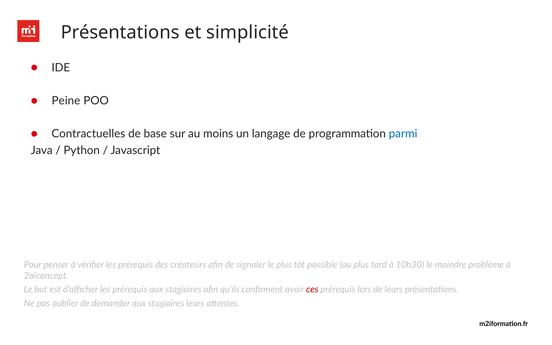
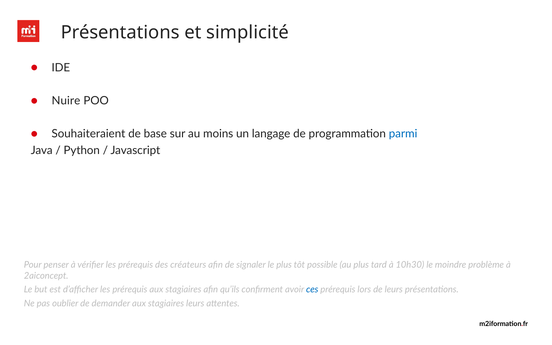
Peine: Peine -> Nuire (66, 101)
Contractuelles: Contractuelles -> Souhaiteraient (88, 134)
ces colour: red -> blue (312, 290)
